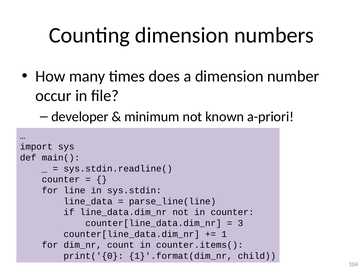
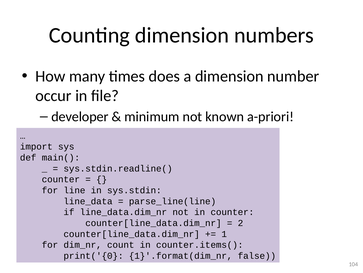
3: 3 -> 2 (241, 223)
child: child -> false (257, 255)
